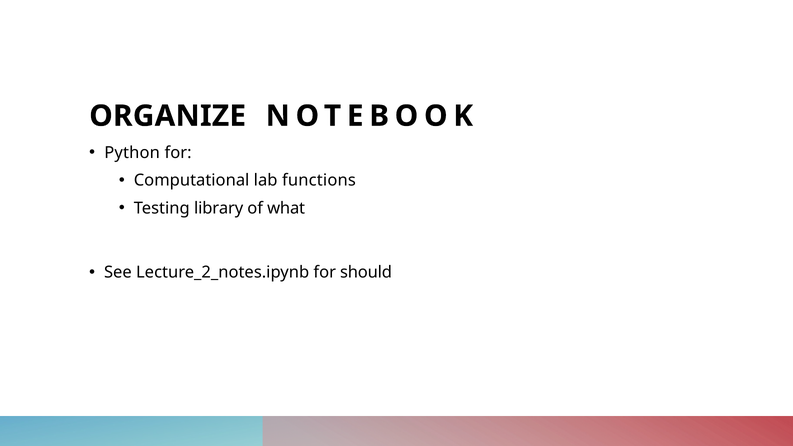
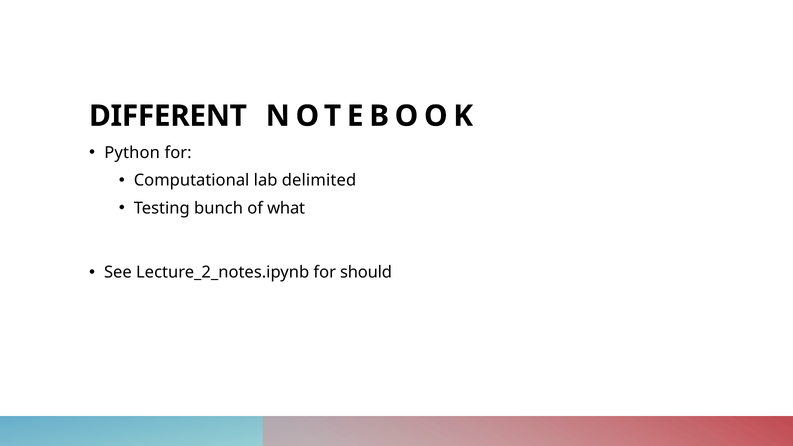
ORGANIZE: ORGANIZE -> DIFFERENT (168, 116)
functions: functions -> delimited (319, 181)
library: library -> bunch (219, 208)
